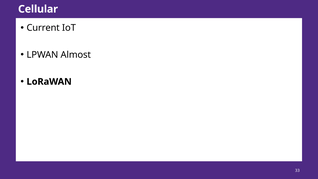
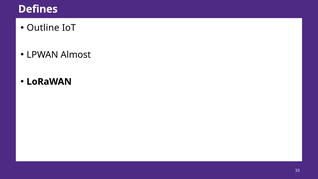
Cellular: Cellular -> Defines (38, 9)
Current: Current -> Outline (43, 28)
